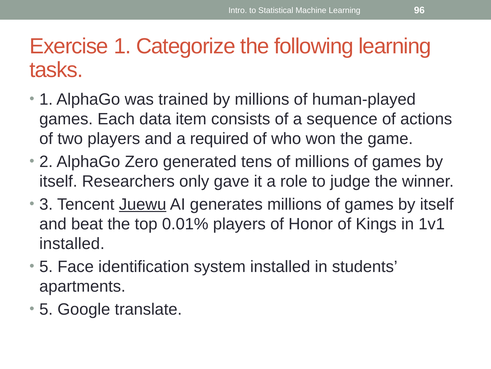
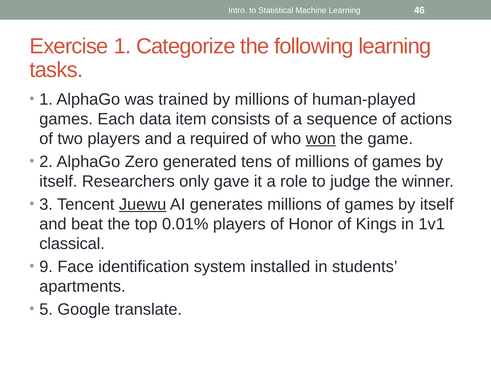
96: 96 -> 46 (419, 10)
won underline: none -> present (321, 139)
installed: installed -> classical (72, 243)
5: 5 -> 9 (46, 266)
